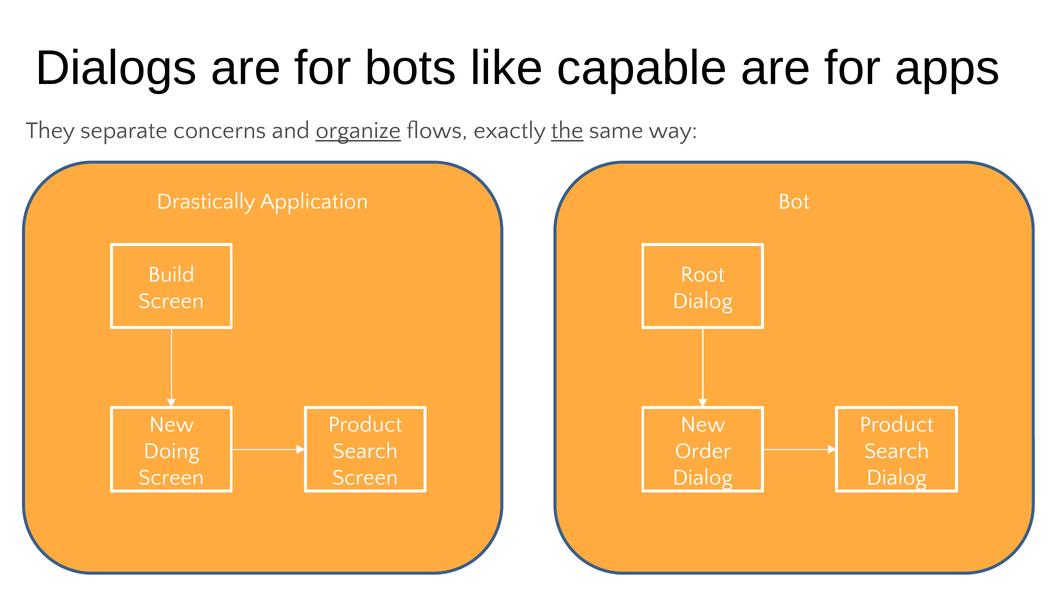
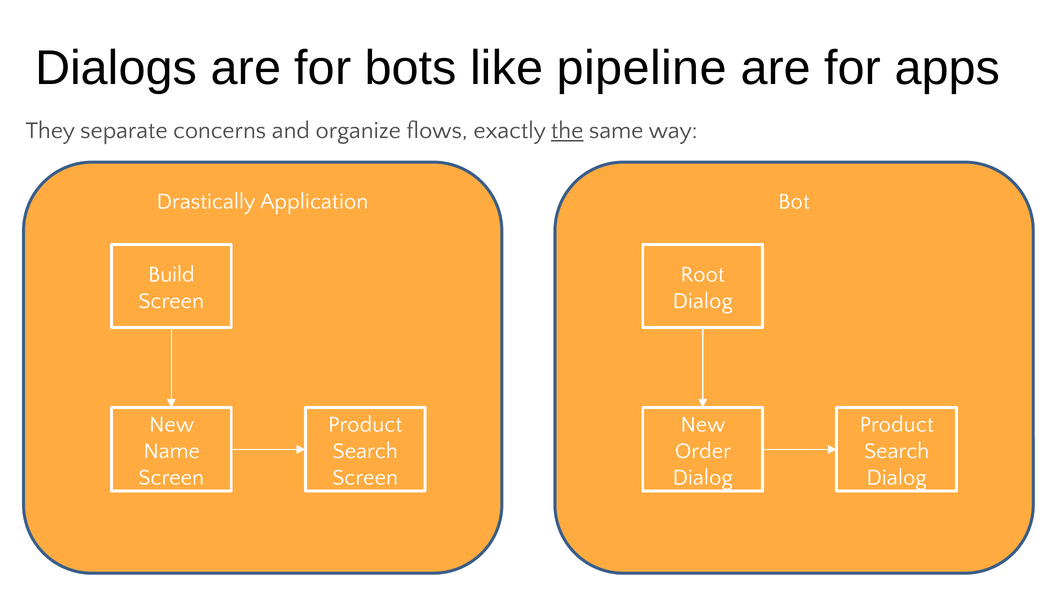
capable: capable -> pipeline (642, 68)
organize underline: present -> none (358, 130)
Doing: Doing -> Name (172, 450)
